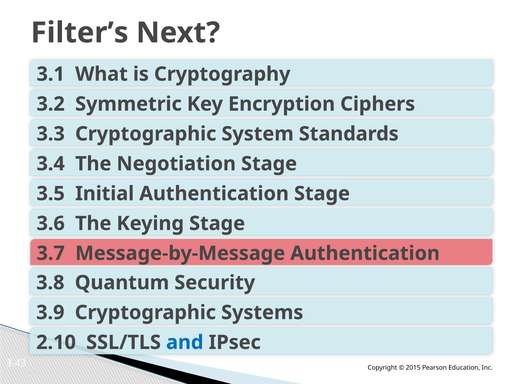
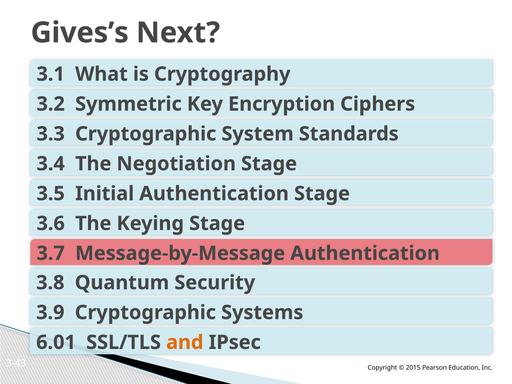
Filter’s: Filter’s -> Gives’s (80, 33)
2.10: 2.10 -> 6.01 (56, 342)
and colour: blue -> orange (185, 342)
